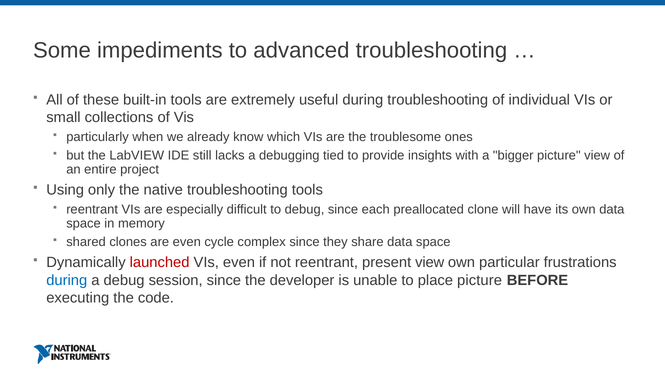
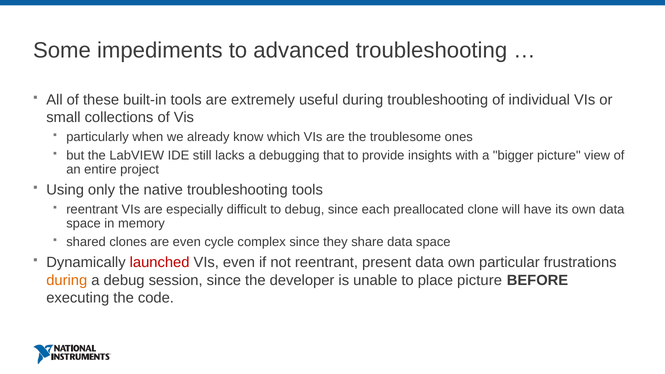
tied: tied -> that (334, 155)
present view: view -> data (430, 263)
during colour: blue -> orange (67, 280)
